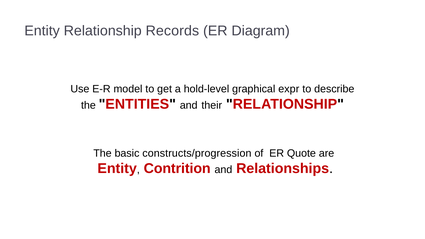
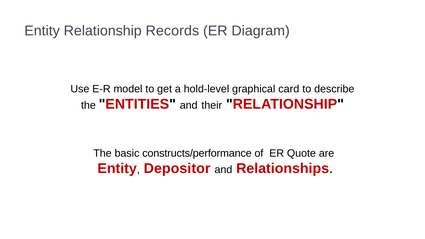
expr: expr -> card (289, 89)
constructs/progression: constructs/progression -> constructs/performance (197, 153)
Contrition: Contrition -> Depositor (177, 169)
